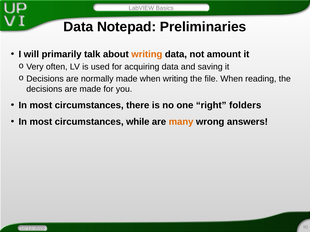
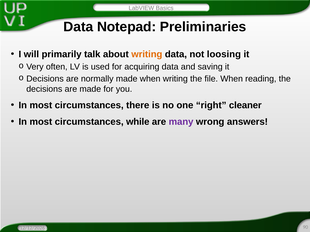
amount: amount -> loosing (224, 54)
folders: folders -> cleaner (245, 105)
many colour: orange -> purple (181, 122)
